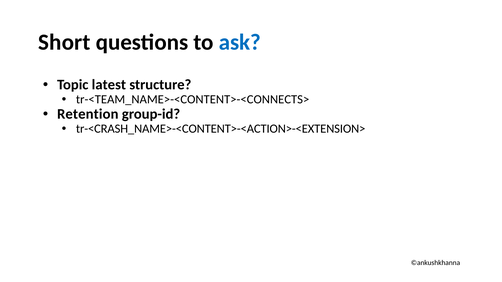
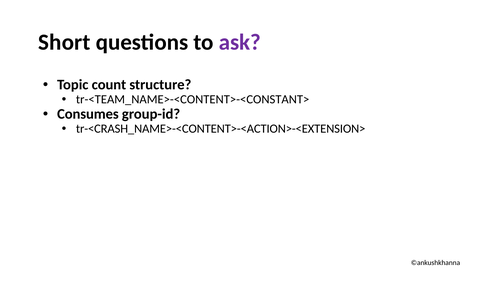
ask colour: blue -> purple (240, 42)
latest: latest -> count (109, 85)
tr-<TEAM_NAME>-<CONTENT>-<CONNECTS>: tr-<TEAM_NAME>-<CONTENT>-<CONNECTS> -> tr-<TEAM_NAME>-<CONTENT>-<CONSTANT> (193, 100)
Retention: Retention -> Consumes (88, 114)
